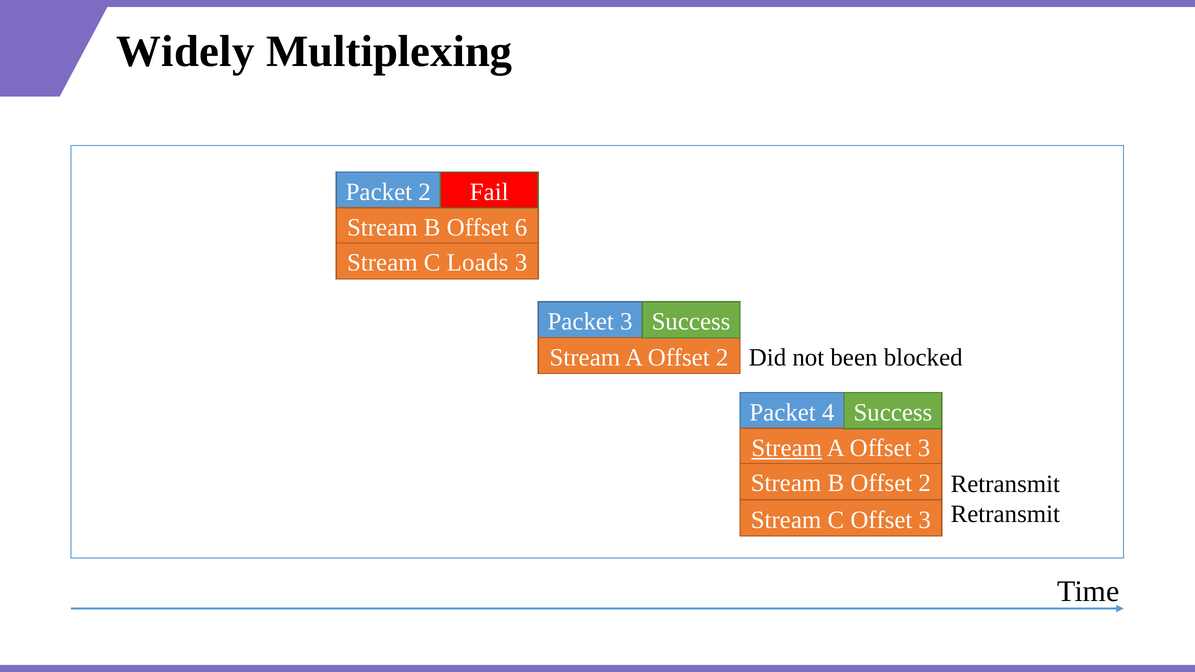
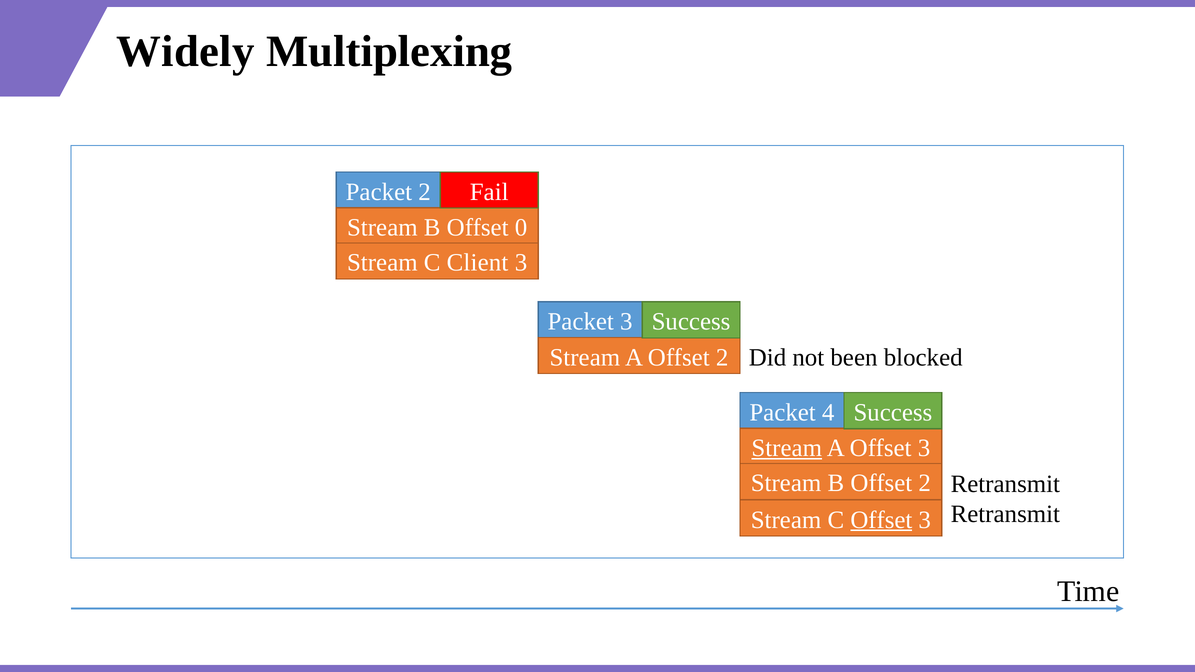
6: 6 -> 0 (521, 228)
Loads: Loads -> Client (478, 263)
Offset underline: none -> present (881, 520)
